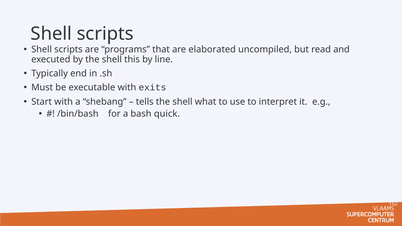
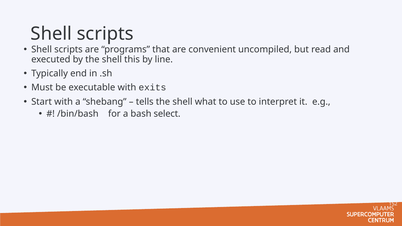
elaborated: elaborated -> convenient (212, 49)
quick: quick -> select (167, 114)
